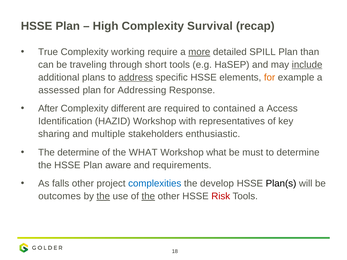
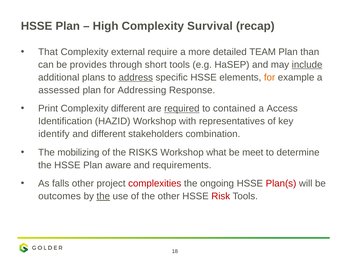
True: True -> That (48, 52)
working: working -> external (128, 52)
more underline: present -> none (199, 52)
SPILL: SPILL -> TEAM (263, 52)
traveling: traveling -> provides (88, 65)
After: After -> Print (48, 109)
required underline: none -> present (182, 109)
sharing: sharing -> identify (54, 134)
and multiple: multiple -> different (108, 134)
enthusiastic: enthusiastic -> combination (213, 134)
The determine: determine -> mobilizing (78, 153)
the WHAT: WHAT -> RISKS (143, 153)
must: must -> meet (253, 153)
complexities colour: blue -> red (155, 184)
develop: develop -> ongoing (217, 184)
Plan(s colour: black -> red (281, 184)
the underline: present -> none (148, 196)
